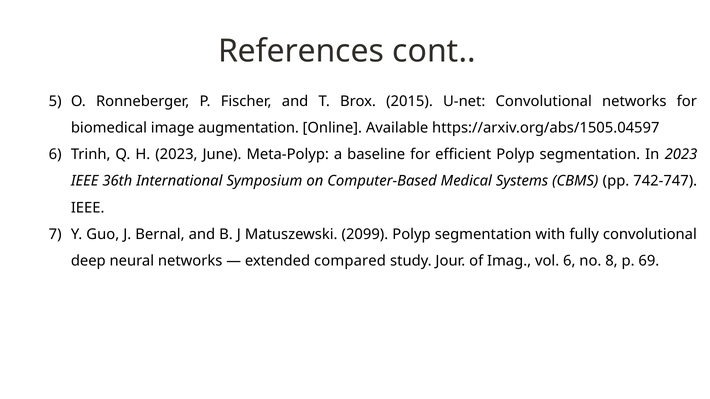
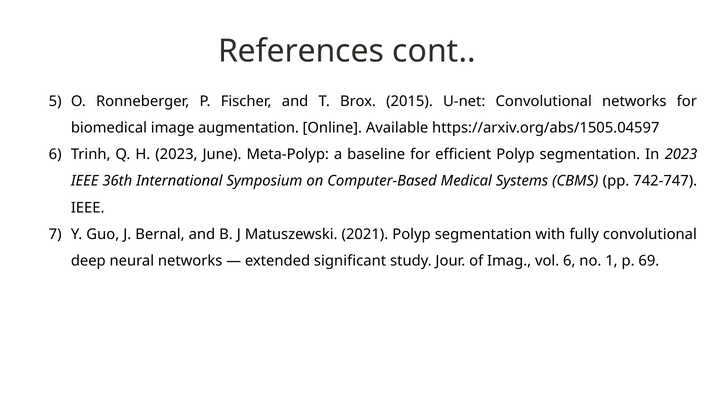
2099: 2099 -> 2021 (365, 235)
compared: compared -> significant (350, 261)
8: 8 -> 1 (611, 261)
